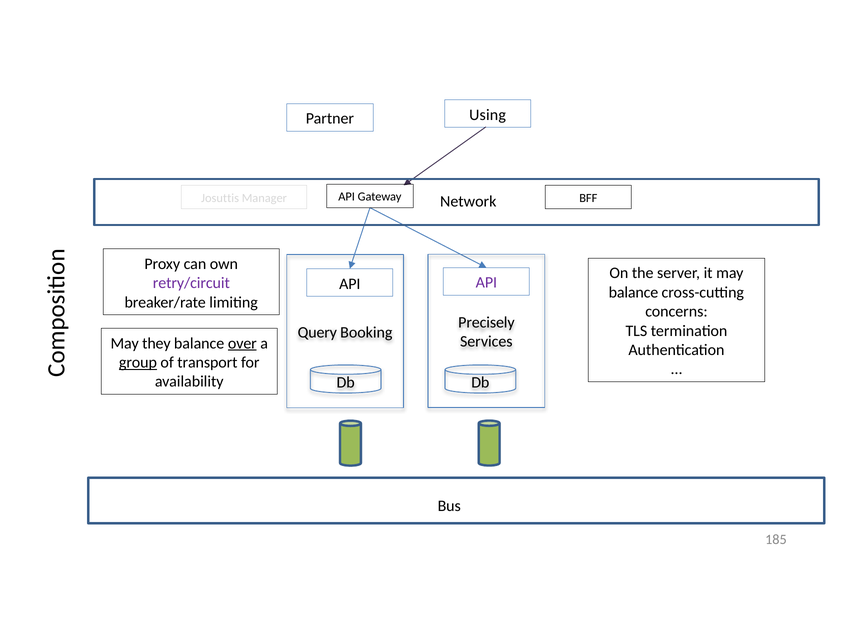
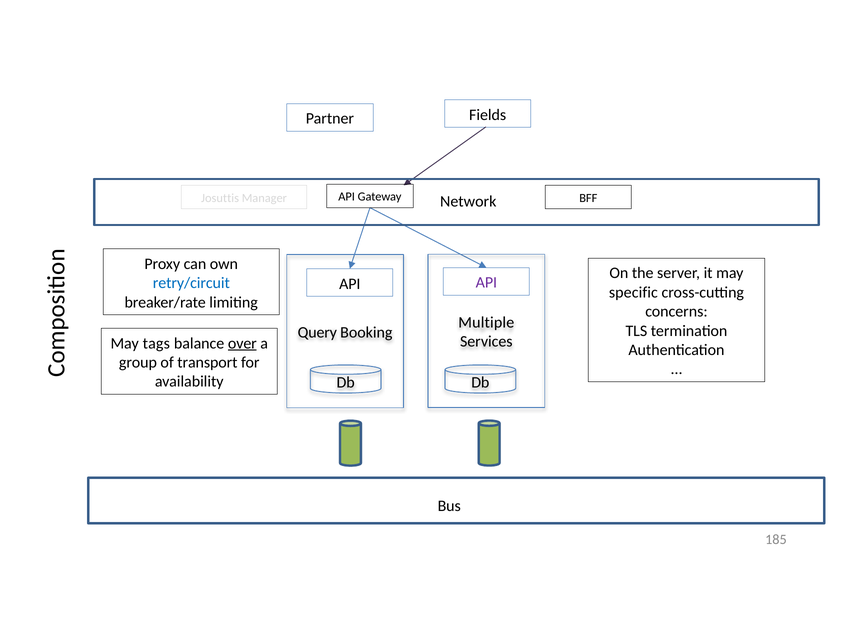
Using: Using -> Fields (488, 115)
retry/circuit colour: purple -> blue (191, 283)
balance: balance -> specific (633, 292)
Precisely: Precisely -> Multiple (486, 322)
they: they -> tags (156, 343)
group underline: present -> none (138, 362)
